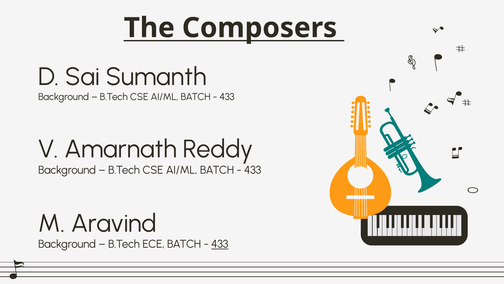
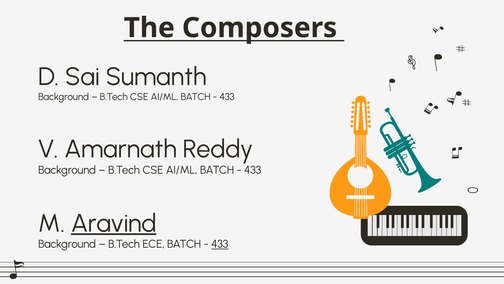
Aravind underline: none -> present (114, 223)
